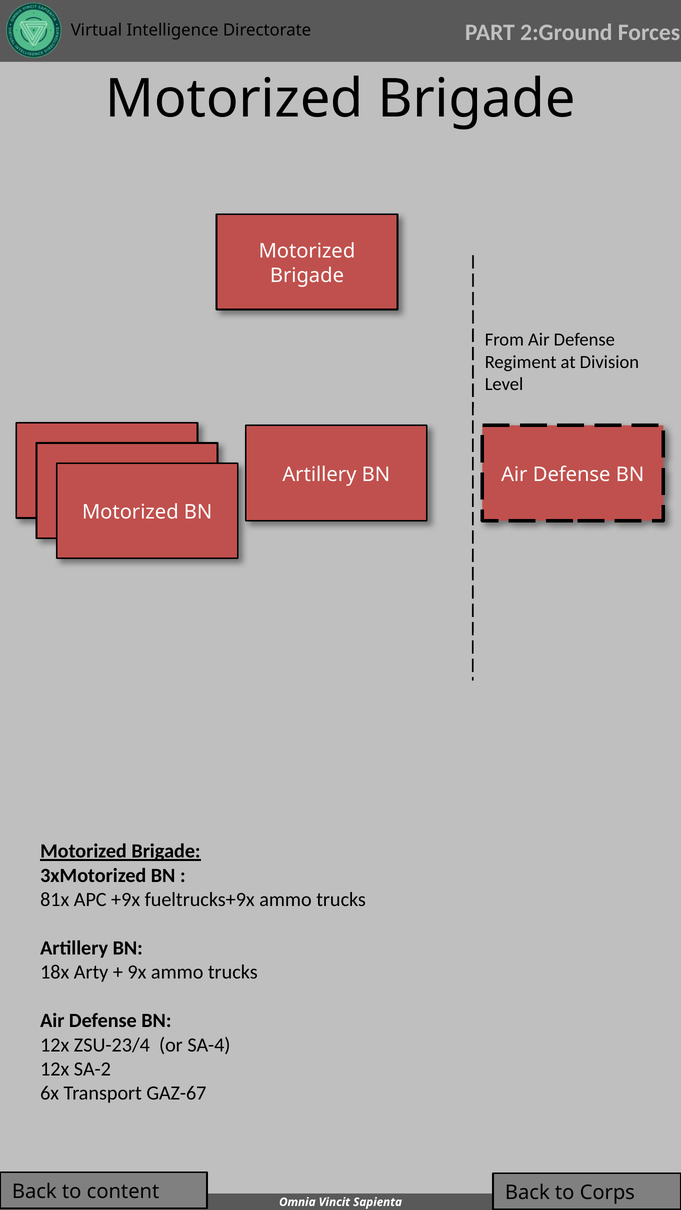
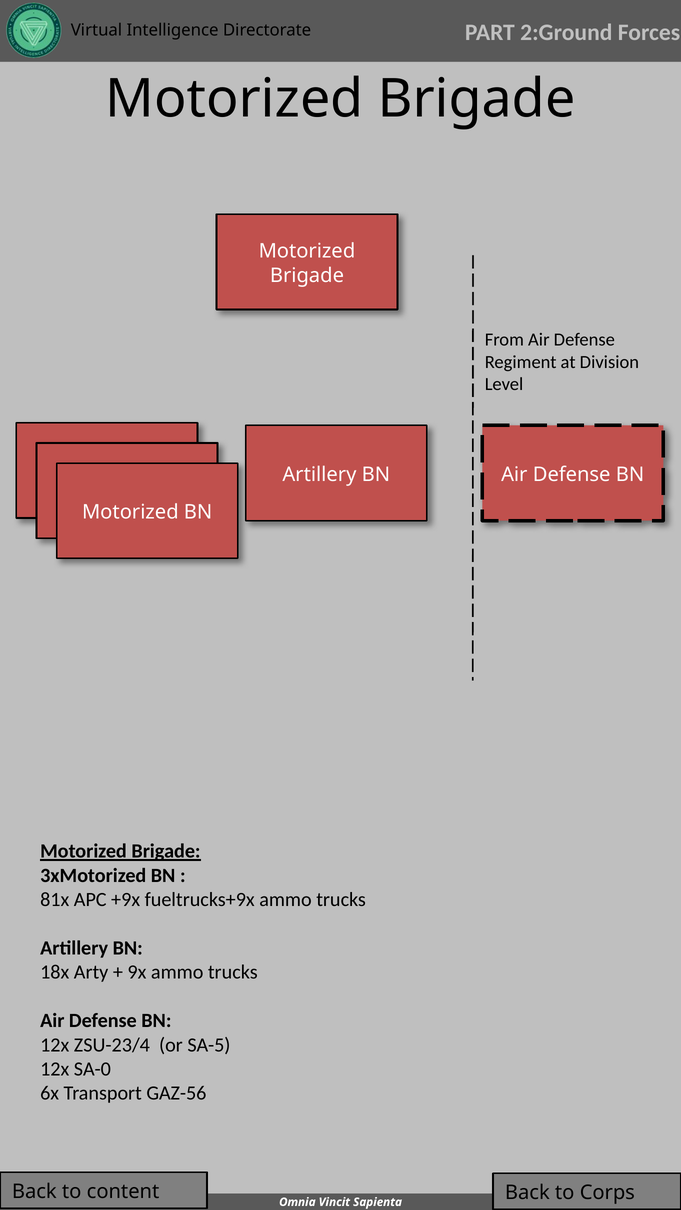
SA-4: SA-4 -> SA-5 (209, 1045)
SA-2: SA-2 -> SA-0 (92, 1070)
GAZ-67: GAZ-67 -> GAZ-56 (176, 1094)
